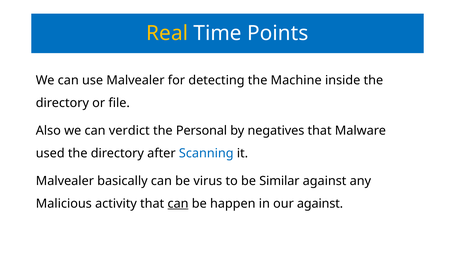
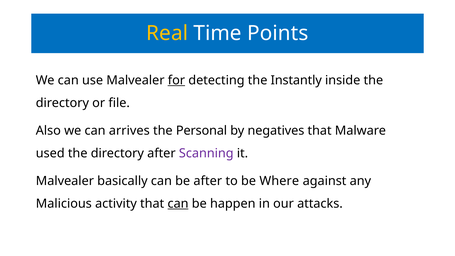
for underline: none -> present (176, 80)
Machine: Machine -> Instantly (296, 80)
verdict: verdict -> arrives (129, 131)
Scanning colour: blue -> purple (206, 153)
be virus: virus -> after (208, 181)
Similar: Similar -> Where (279, 181)
our against: against -> attacks (320, 204)
